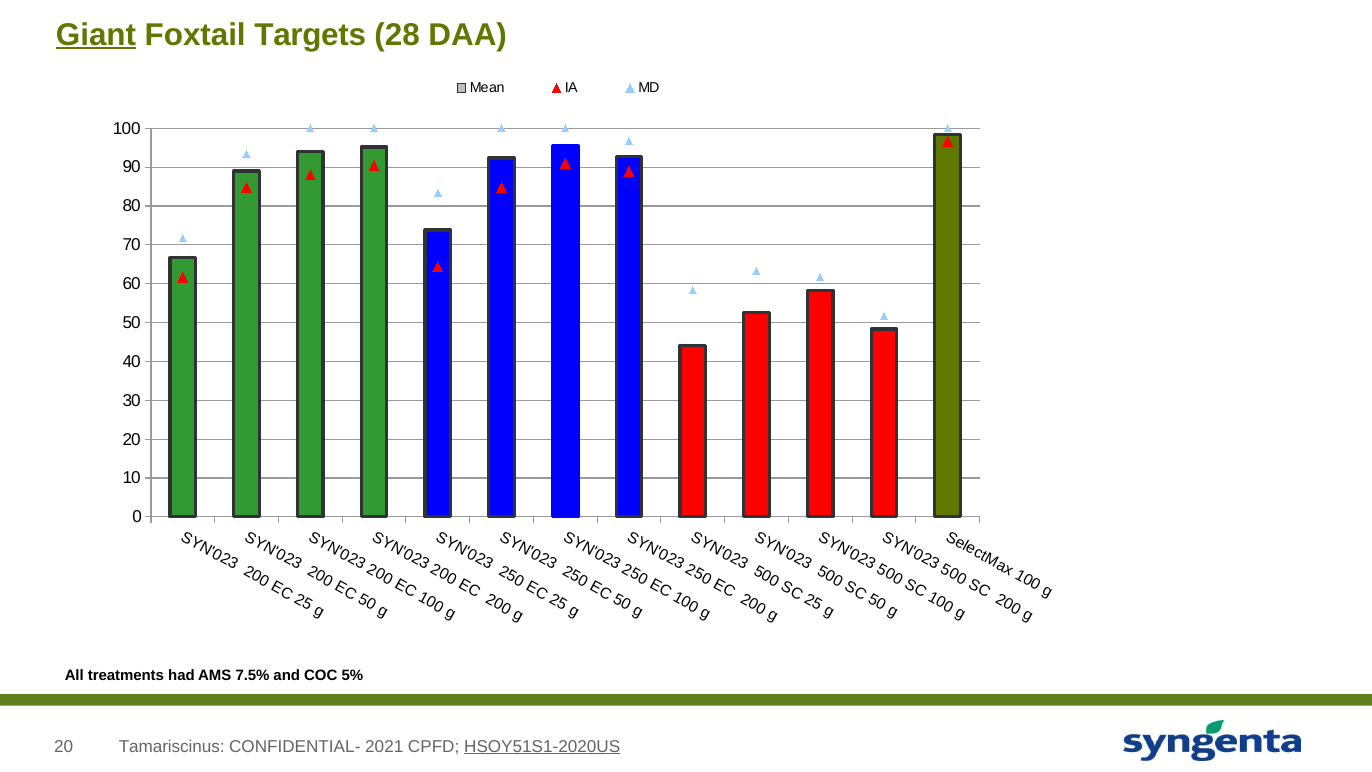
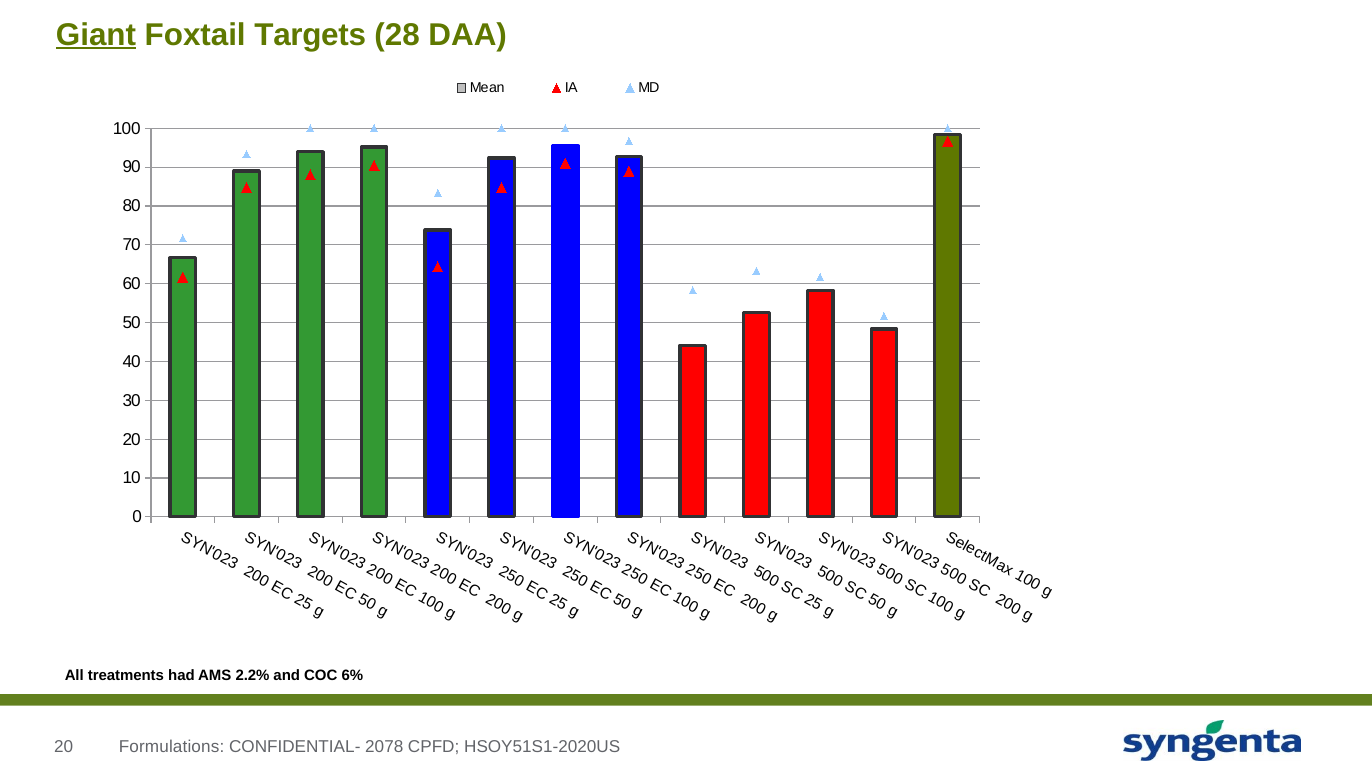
7.5%: 7.5% -> 2.2% (253, 675)
5%: 5% -> 6% (352, 675)
Tamariscinus: Tamariscinus -> Formulations (172, 746)
2021: 2021 -> 2078 (384, 746)
HSOY51S1-2020US underline: present -> none (542, 746)
